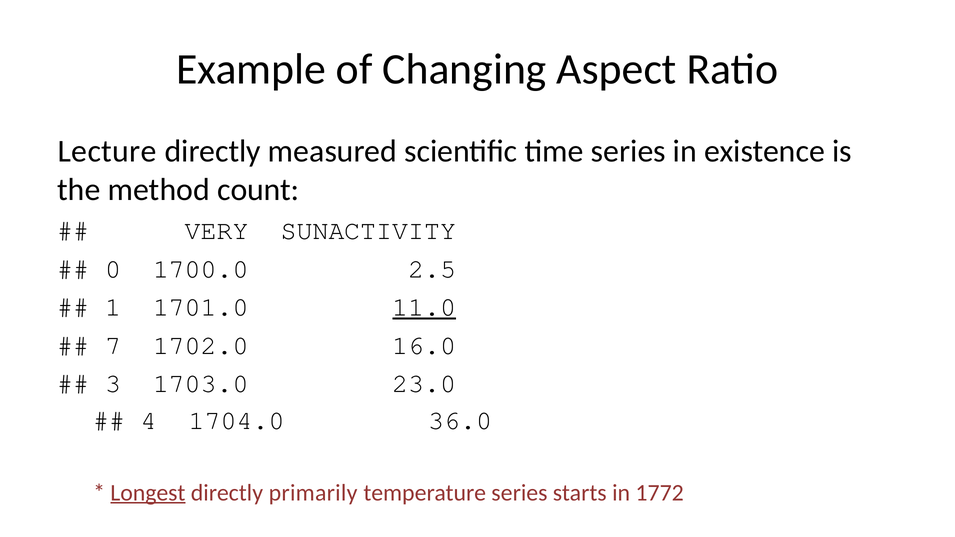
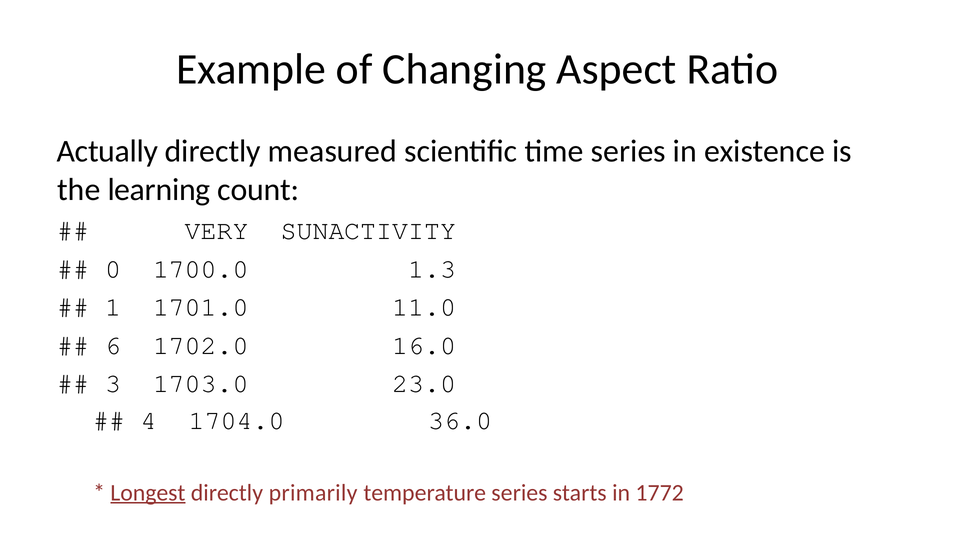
Lecture: Lecture -> Actually (107, 151)
method: method -> learning (159, 190)
2.5: 2.5 -> 1.3 (432, 269)
11.0 underline: present -> none (424, 307)
7: 7 -> 6 (113, 345)
